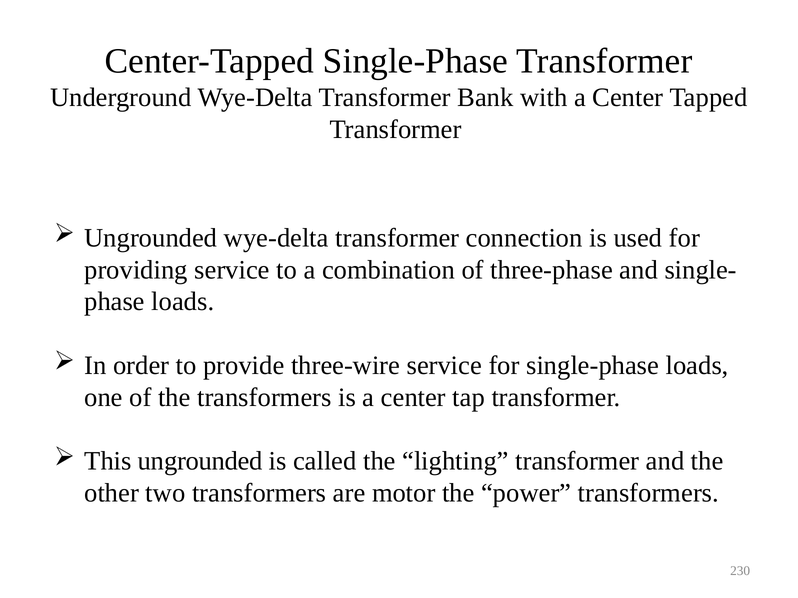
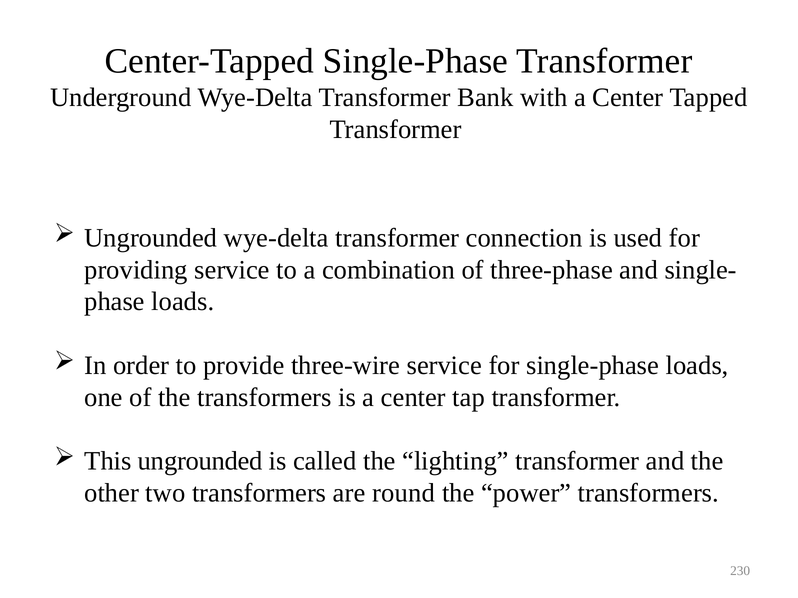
motor: motor -> round (404, 493)
